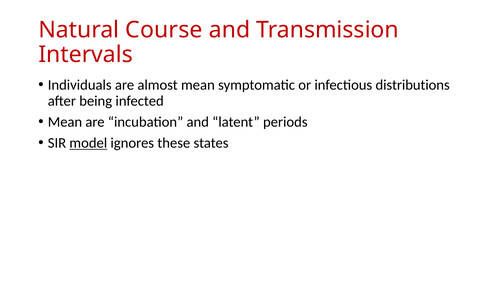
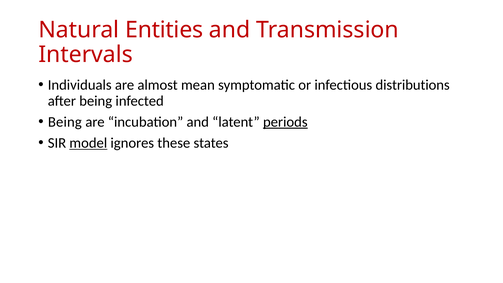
Course: Course -> Entities (164, 30)
Mean: Mean -> Being (65, 122)
periods underline: none -> present (285, 122)
